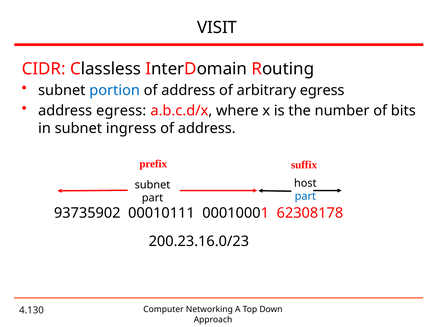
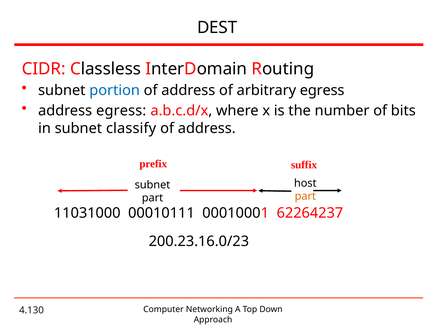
VISIT: VISIT -> DEST (217, 28)
ingress: ingress -> classify (131, 129)
part colour: blue -> orange (305, 197)
93735902: 93735902 -> 11031000 (87, 214)
62308178: 62308178 -> 62264237 (310, 214)
